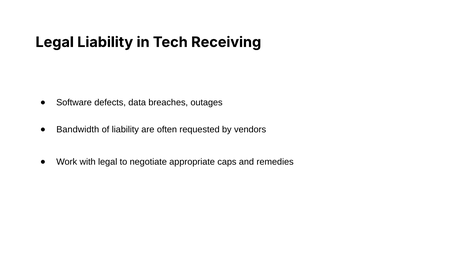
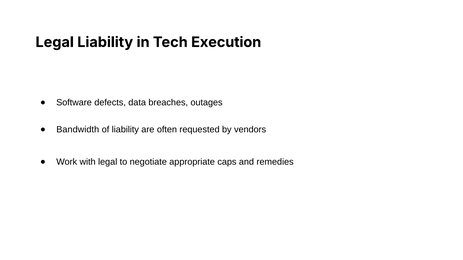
Receiving: Receiving -> Execution (226, 42)
